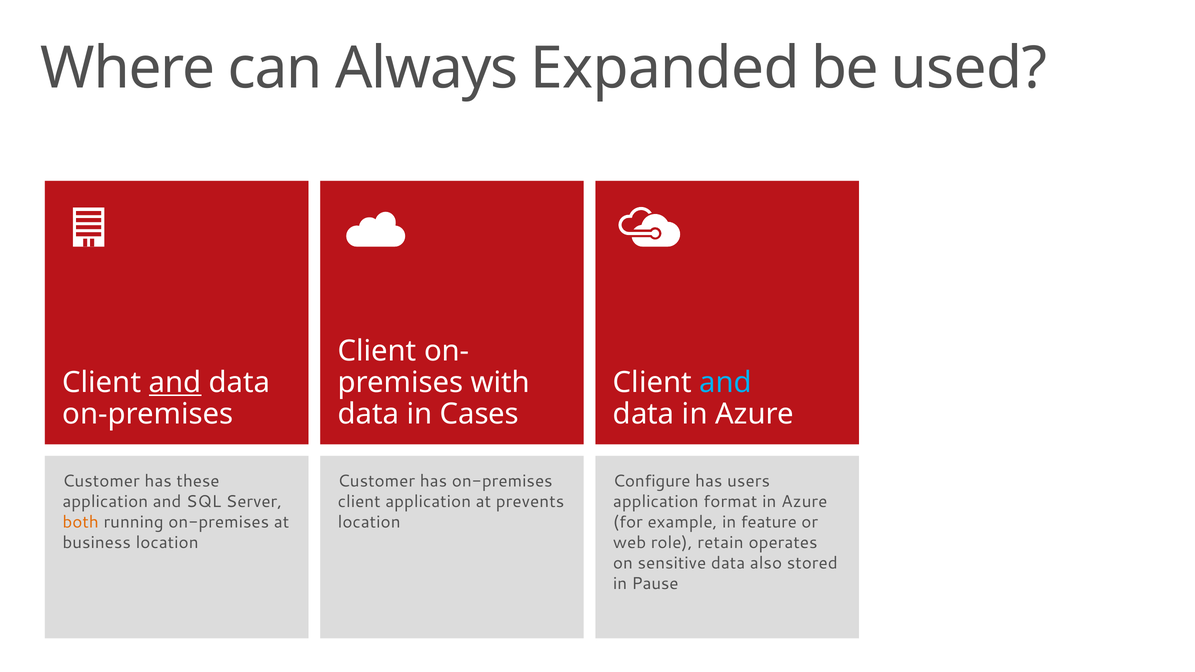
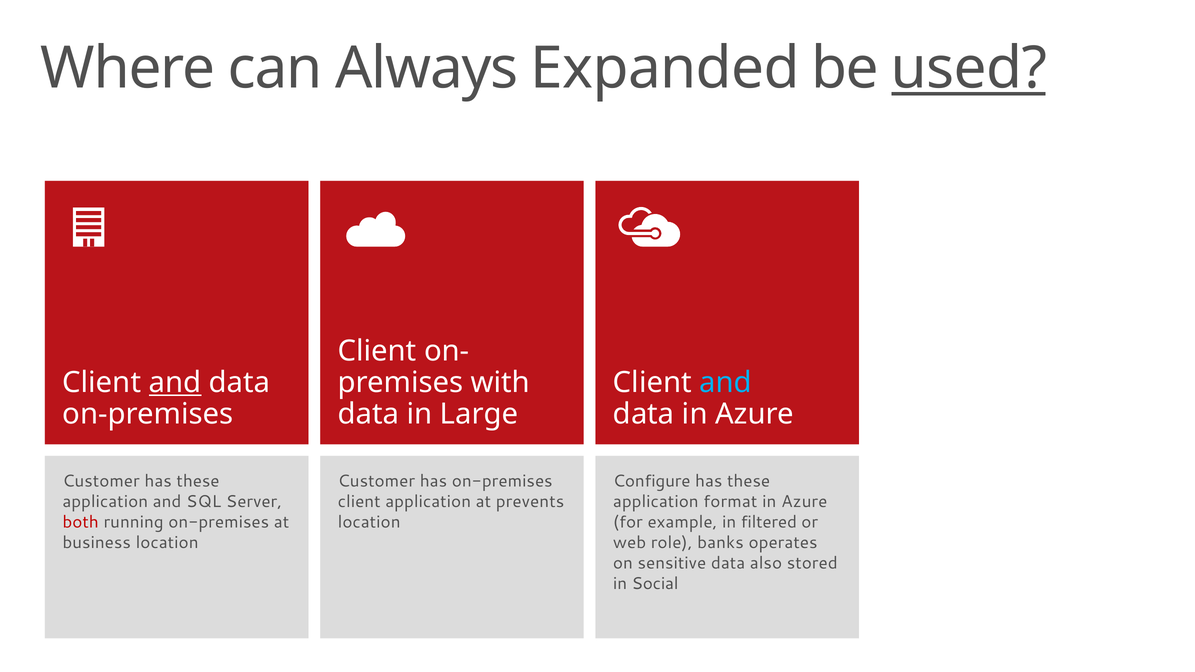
used underline: none -> present (969, 69)
Cases: Cases -> Large (479, 414)
users: users -> these (749, 481)
both colour: orange -> red (81, 522)
feature: feature -> filtered (769, 522)
retain: retain -> banks (720, 543)
Pause: Pause -> Social (655, 584)
